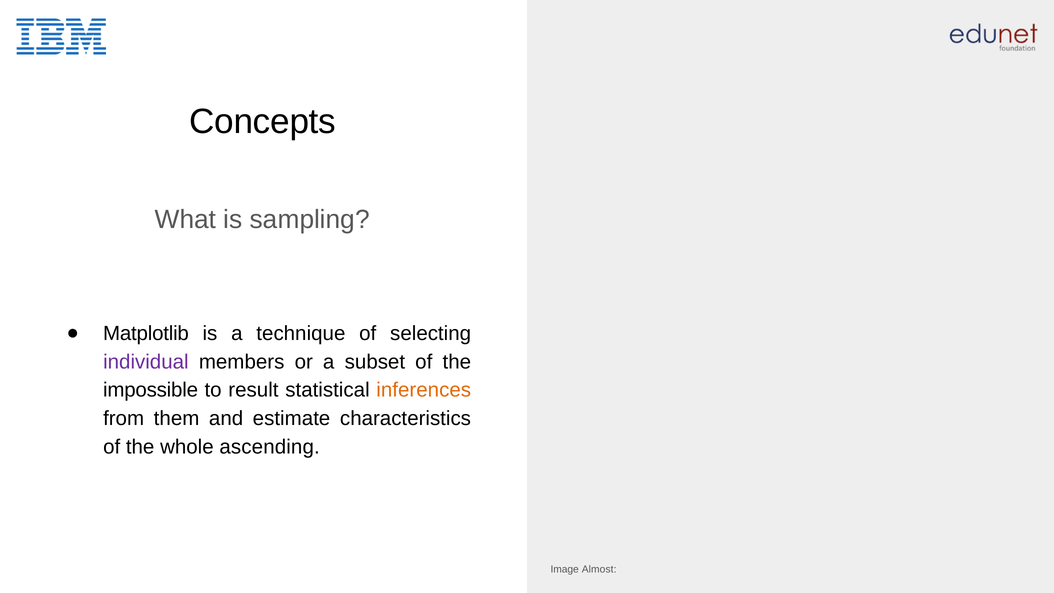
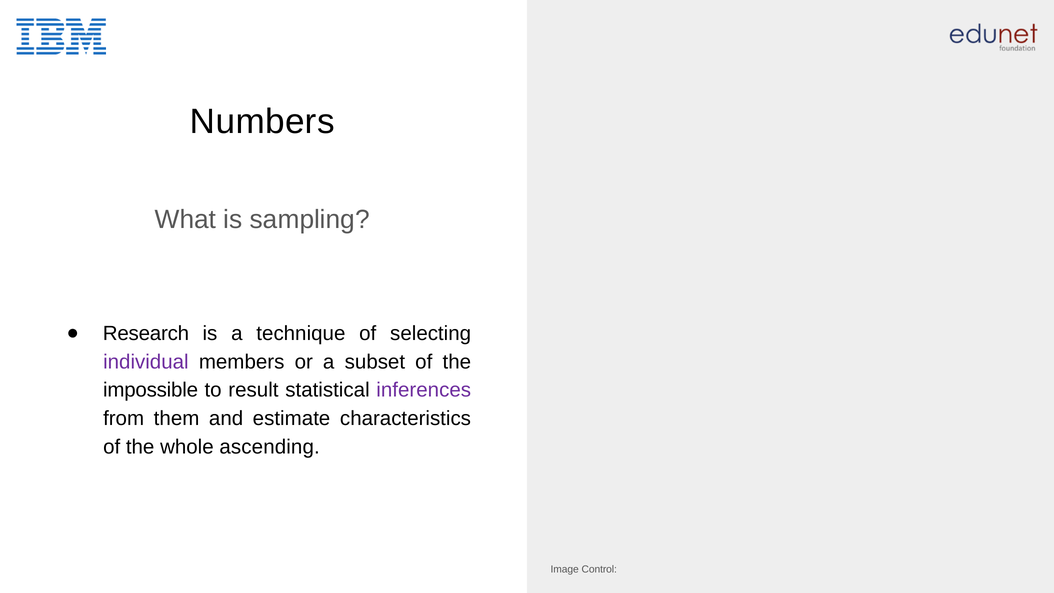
Concepts: Concepts -> Numbers (262, 122)
Matplotlib: Matplotlib -> Research (146, 334)
inferences colour: orange -> purple (424, 390)
Almost: Almost -> Control (599, 569)
